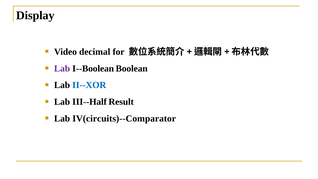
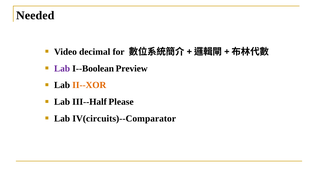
Display: Display -> Needed (35, 15)
Boolean: Boolean -> Preview (132, 68)
II--XOR colour: blue -> orange (89, 85)
Result: Result -> Please (121, 102)
